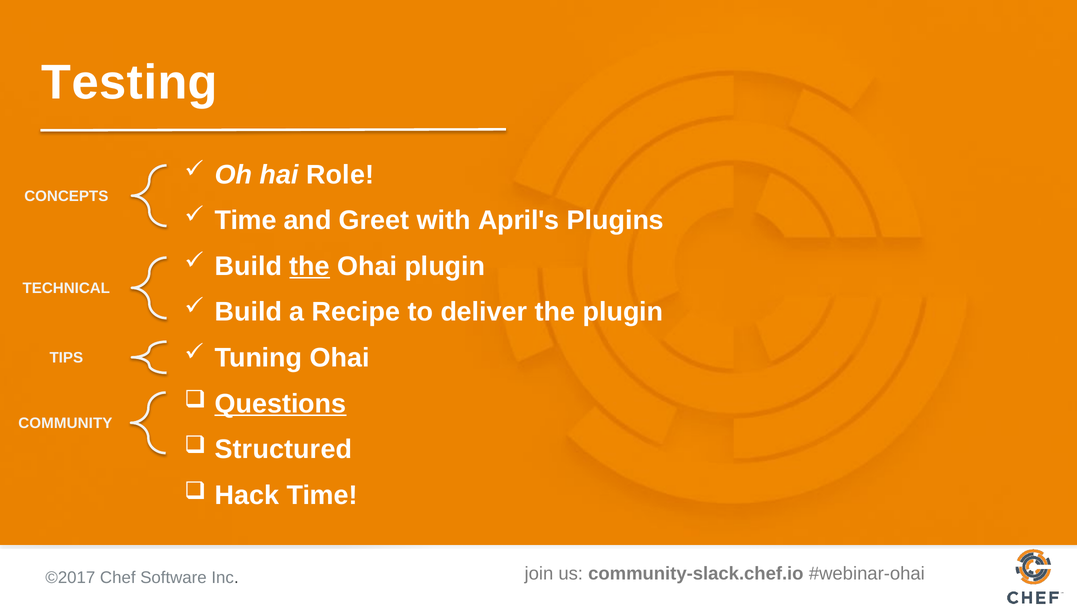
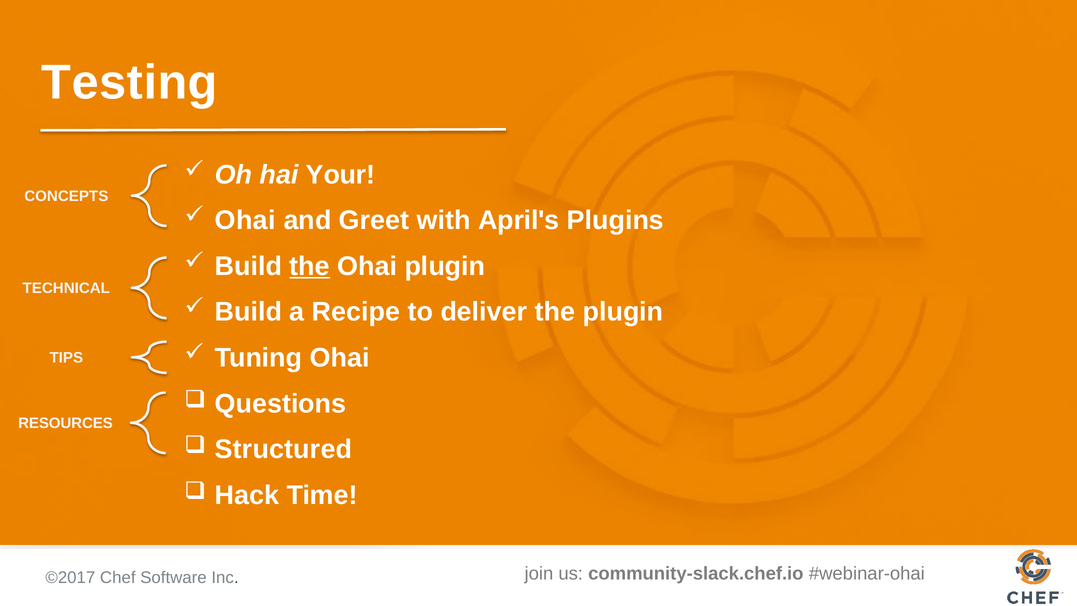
Role: Role -> Your (341, 175)
Time: Time -> Ohai (245, 220)
Questions underline: present -> none (281, 404)
COMMUNITY: COMMUNITY -> RESOURCES (66, 423)
